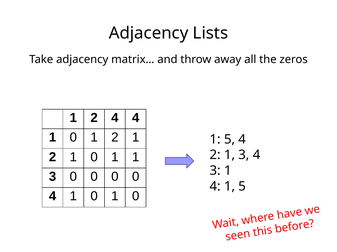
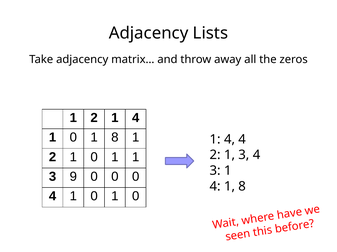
4: 4 -> 1 (115, 118)
0 1 2: 2 -> 8 (115, 138)
5: 5 -> 4 (230, 140)
3 0: 0 -> 9 (73, 177)
4 1 5: 5 -> 8 (242, 187)
